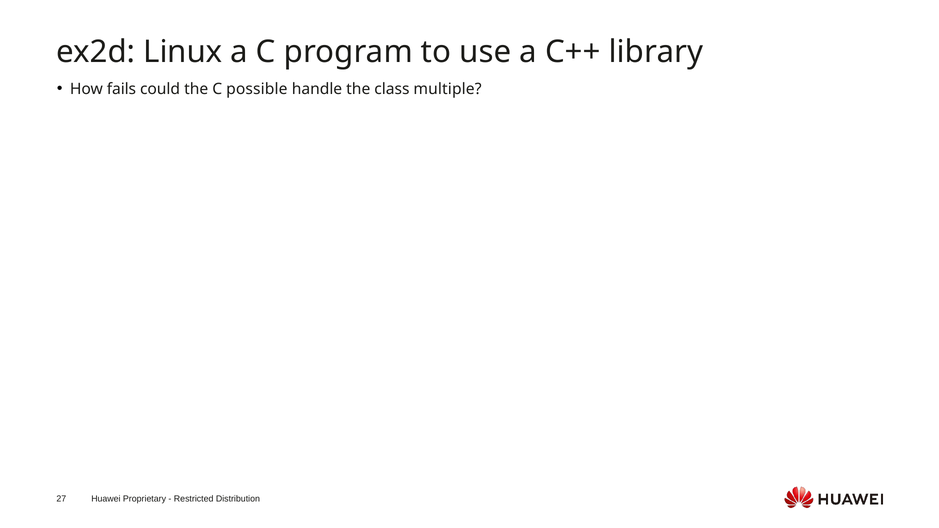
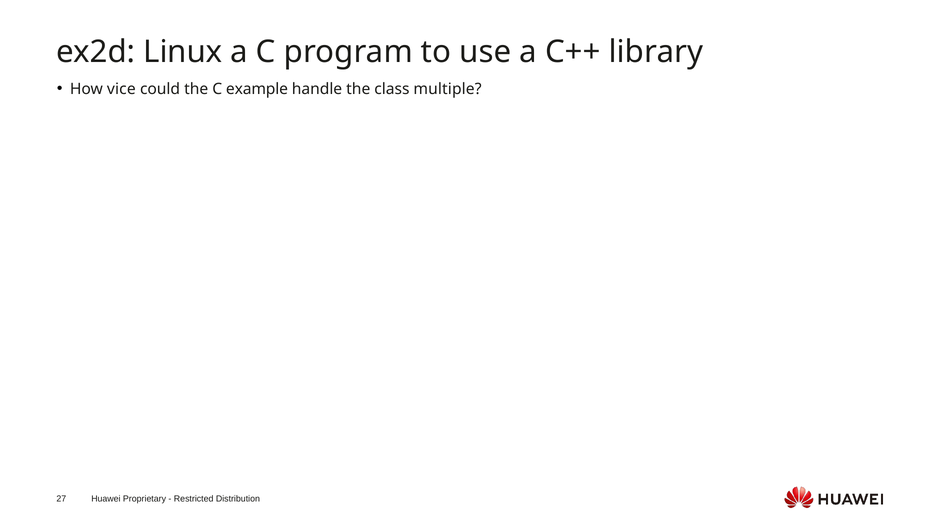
fails: fails -> vice (121, 89)
possible: possible -> example (257, 89)
